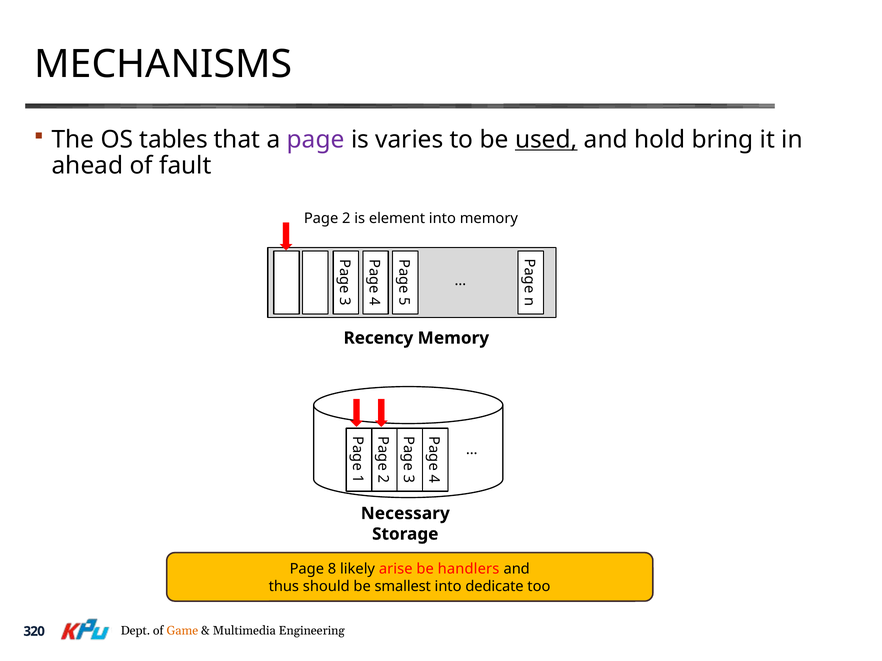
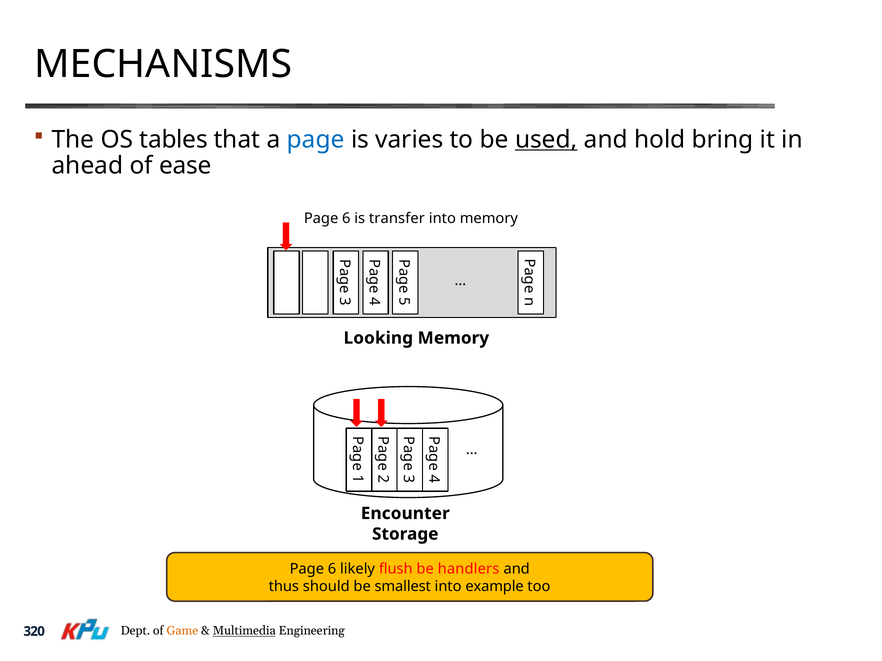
page colour: purple -> blue (316, 140)
fault: fault -> ease (185, 166)
2: 2 -> 6 (346, 219)
element: element -> transfer (397, 219)
Recency: Recency -> Looking (378, 338)
Necessary: Necessary -> Encounter (405, 514)
8: 8 -> 6 (332, 569)
arise: arise -> flush (396, 569)
dedicate: dedicate -> example (495, 587)
Multimedia underline: none -> present (244, 631)
